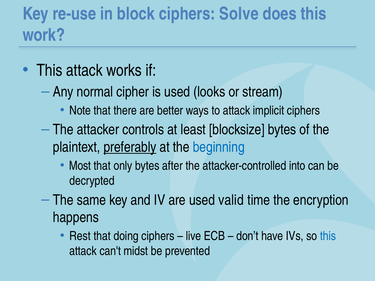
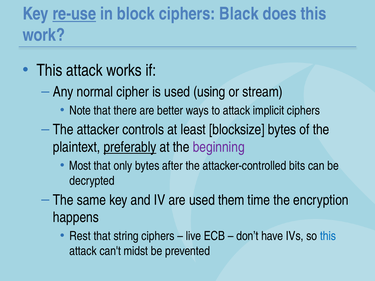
re-use underline: none -> present (74, 14)
Solve: Solve -> Black (239, 14)
looks: looks -> using (209, 92)
beginning colour: blue -> purple (219, 147)
into: into -> bits (297, 166)
valid: valid -> them (231, 200)
doing: doing -> string (126, 236)
